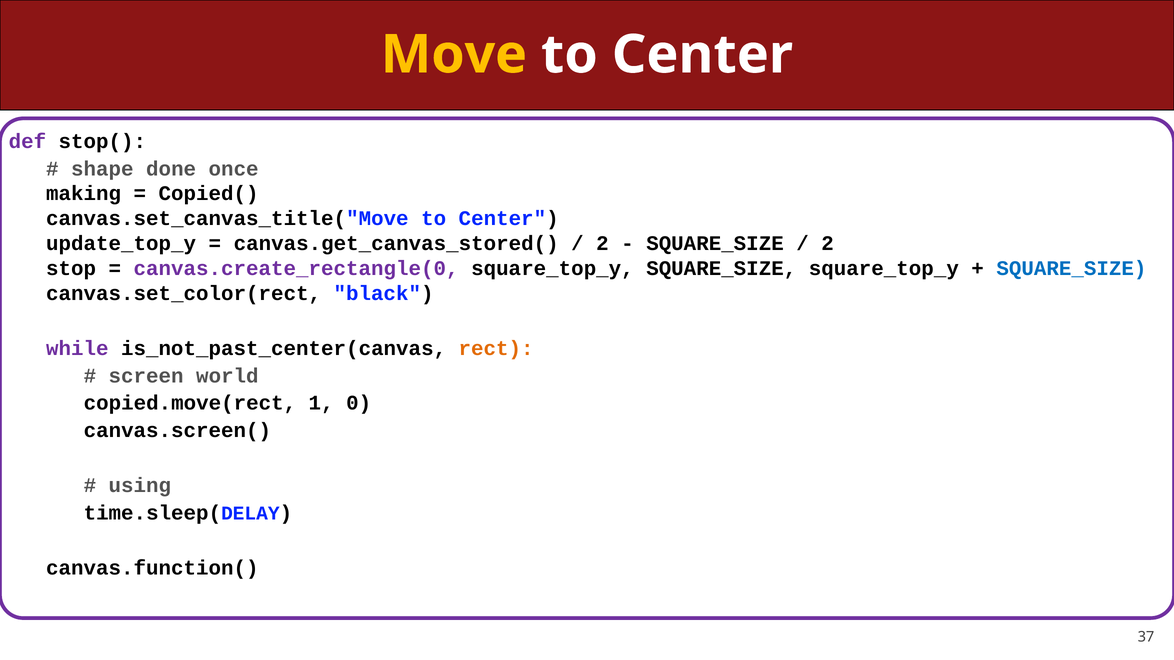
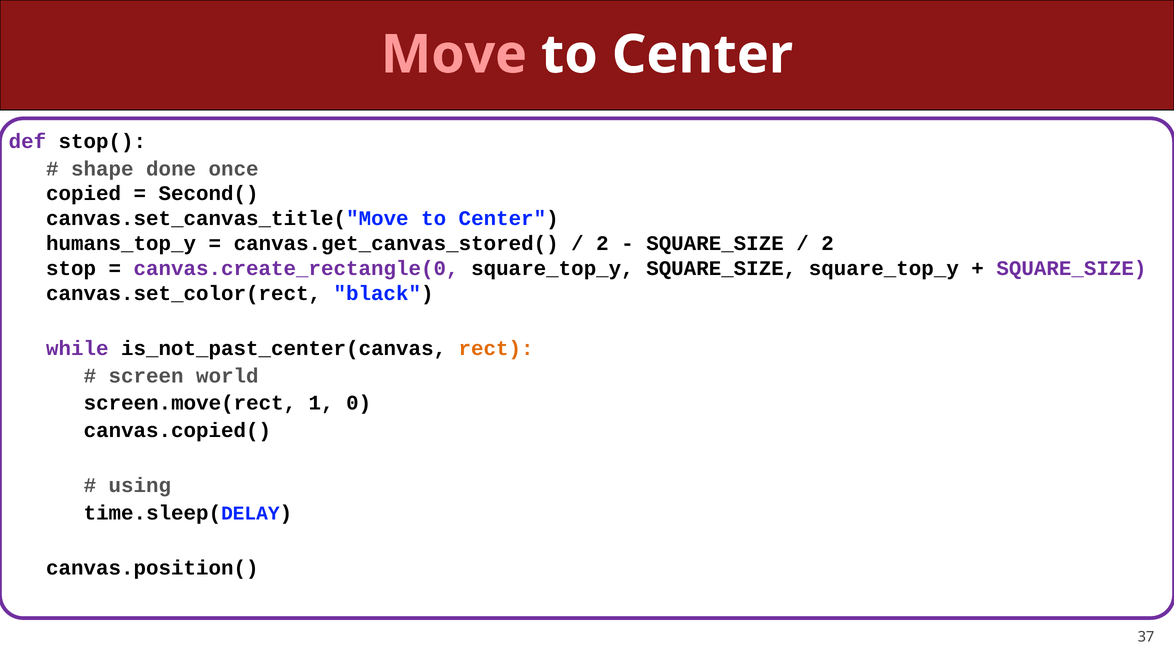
Move colour: yellow -> pink (454, 55)
making: making -> copied (84, 194)
Copied(: Copied( -> Second( (209, 194)
update_top_y: update_top_y -> humans_top_y (121, 244)
SQUARE_SIZE colour: blue -> purple (1071, 269)
copied.move(rect: copied.move(rect -> screen.move(rect (190, 403)
canvas.screen(: canvas.screen( -> canvas.copied( (177, 431)
canvas.function(: canvas.function( -> canvas.position( (152, 568)
